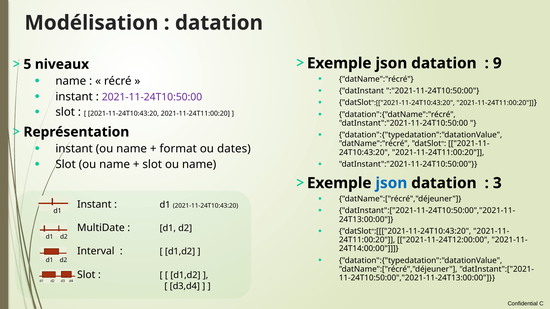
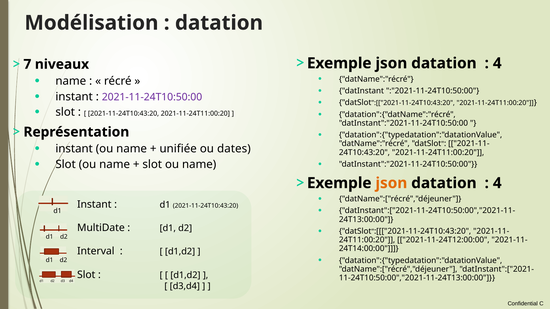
9: 9 -> 4 (497, 63)
5: 5 -> 7 (27, 64)
format: format -> unifiée (178, 149)
json colour: blue -> orange (391, 183)
3: 3 -> 4 (497, 183)
